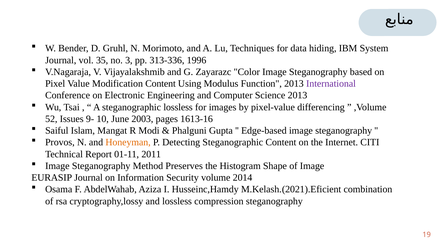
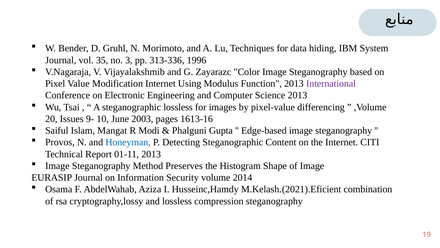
Modification Content: Content -> Internet (160, 83)
52: 52 -> 20 (51, 119)
Honeyman colour: orange -> blue (128, 142)
01-11 2011: 2011 -> 2013 (151, 154)
